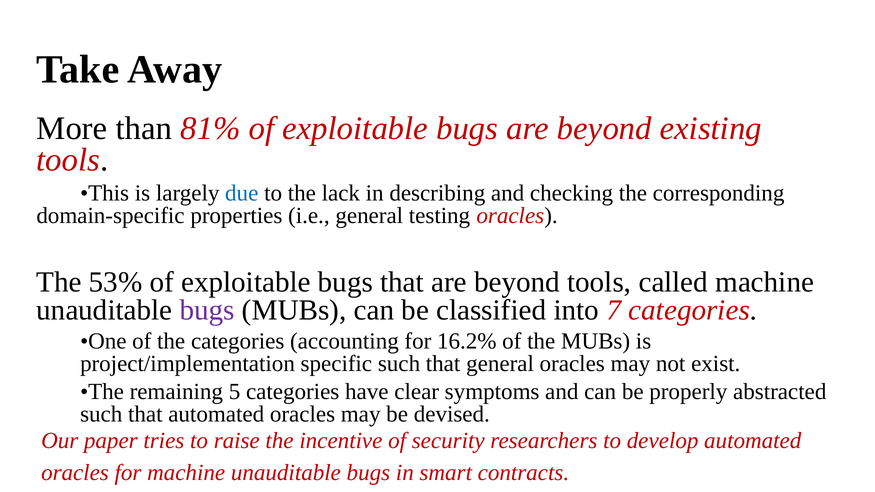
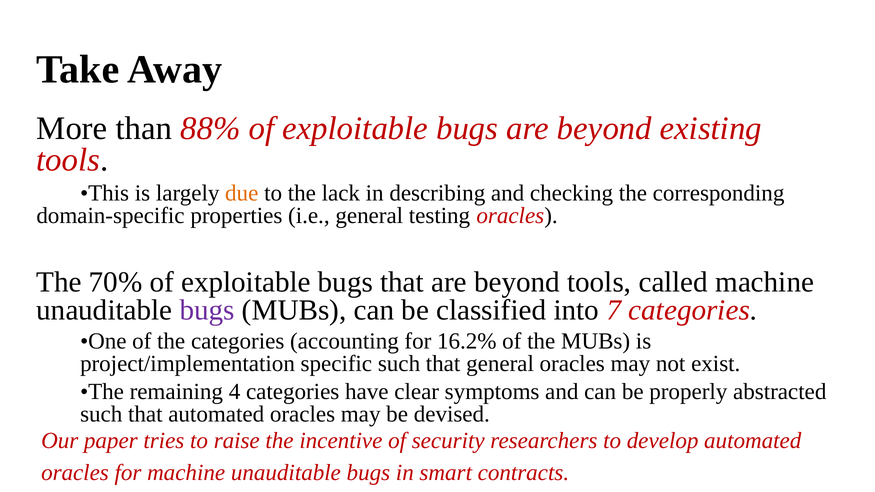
81%: 81% -> 88% (210, 128)
due colour: blue -> orange (242, 193)
53%: 53% -> 70% (116, 282)
5: 5 -> 4 (235, 392)
